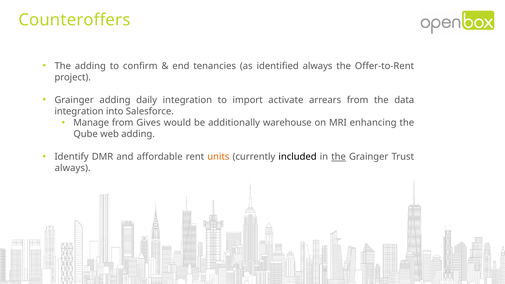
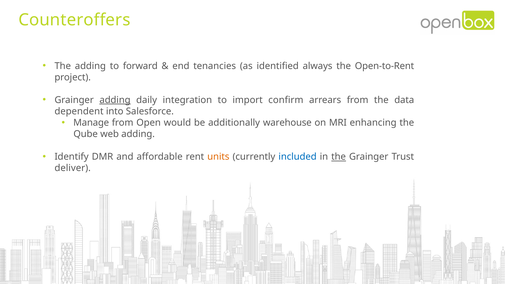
confirm: confirm -> forward (140, 66)
Offer-to-Rent: Offer-to-Rent -> Open-to-Rent (385, 66)
adding underline: none -> present (115, 100)
activate: activate -> confirm (286, 100)
integration: integration -> dependent (79, 111)
Gives: Gives -> Open (149, 123)
included colour: black -> blue (298, 157)
always: always -> deliver (73, 168)
